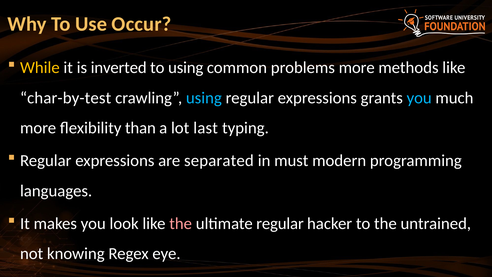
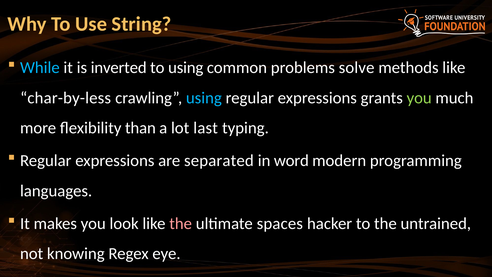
Occur: Occur -> String (142, 24)
While colour: yellow -> light blue (40, 68)
problems more: more -> solve (357, 68)
char-by-test: char-by-test -> char-by-less (66, 98)
you colour: light blue -> light green (419, 98)
must: must -> word (291, 161)
ultimate regular: regular -> spaces (280, 224)
